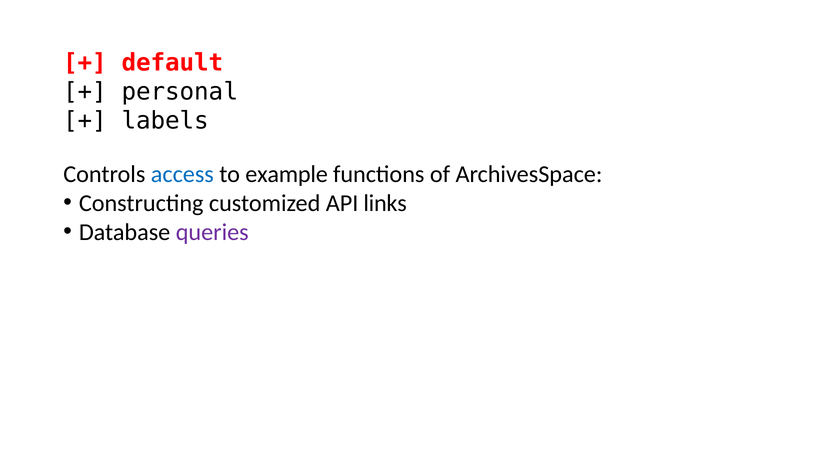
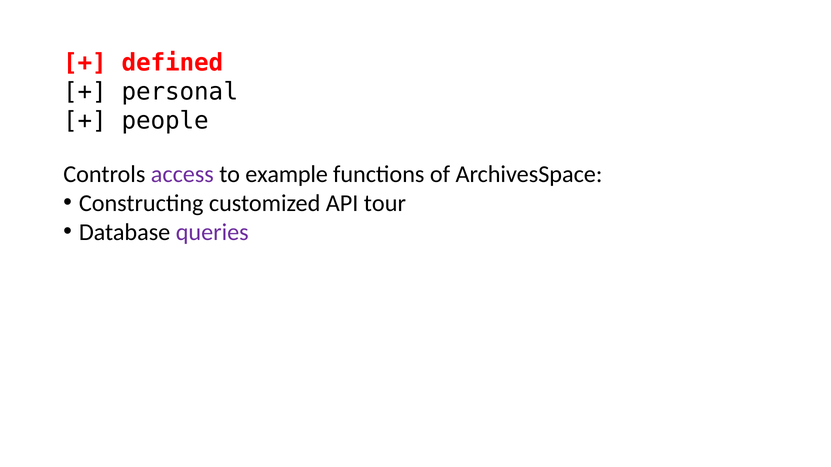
default: default -> defined (173, 63)
labels: labels -> people (165, 121)
access colour: blue -> purple (182, 174)
links: links -> tour (385, 203)
